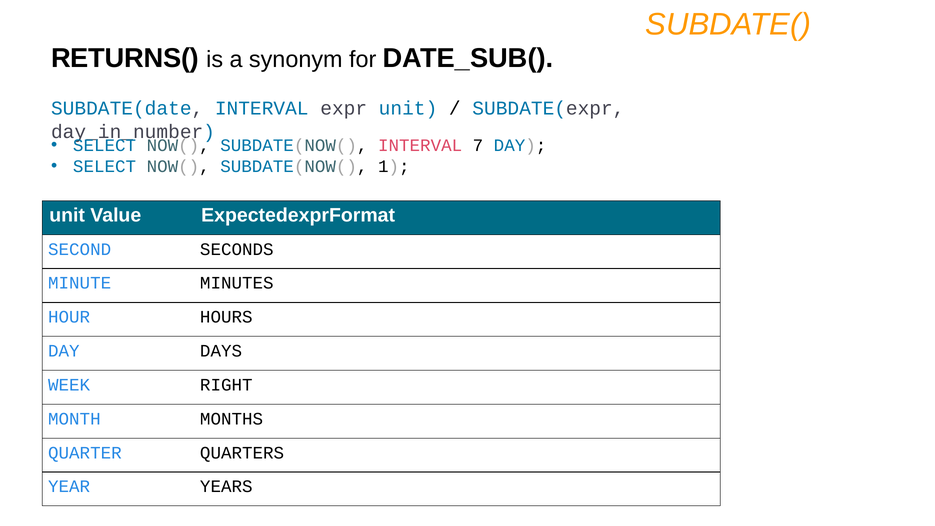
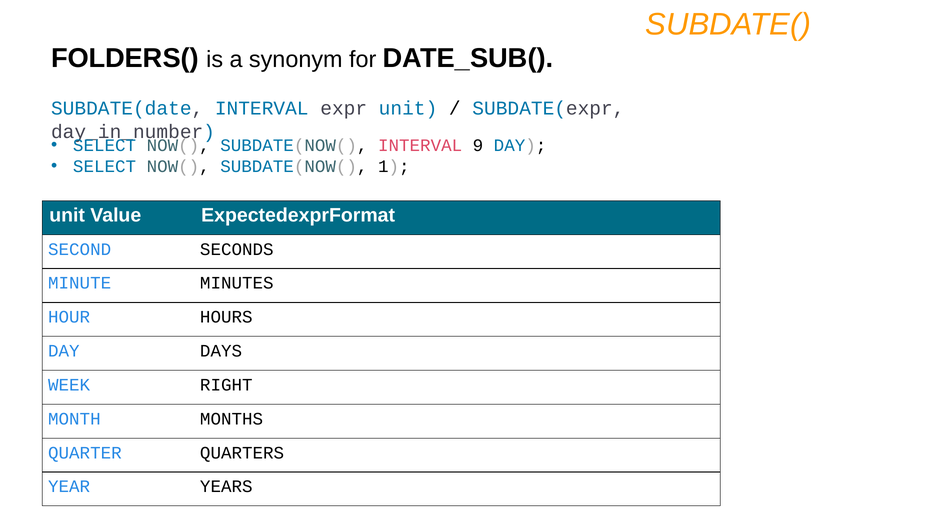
RETURNS(: RETURNS( -> FOLDERS( (125, 58)
7: 7 -> 9 (478, 146)
